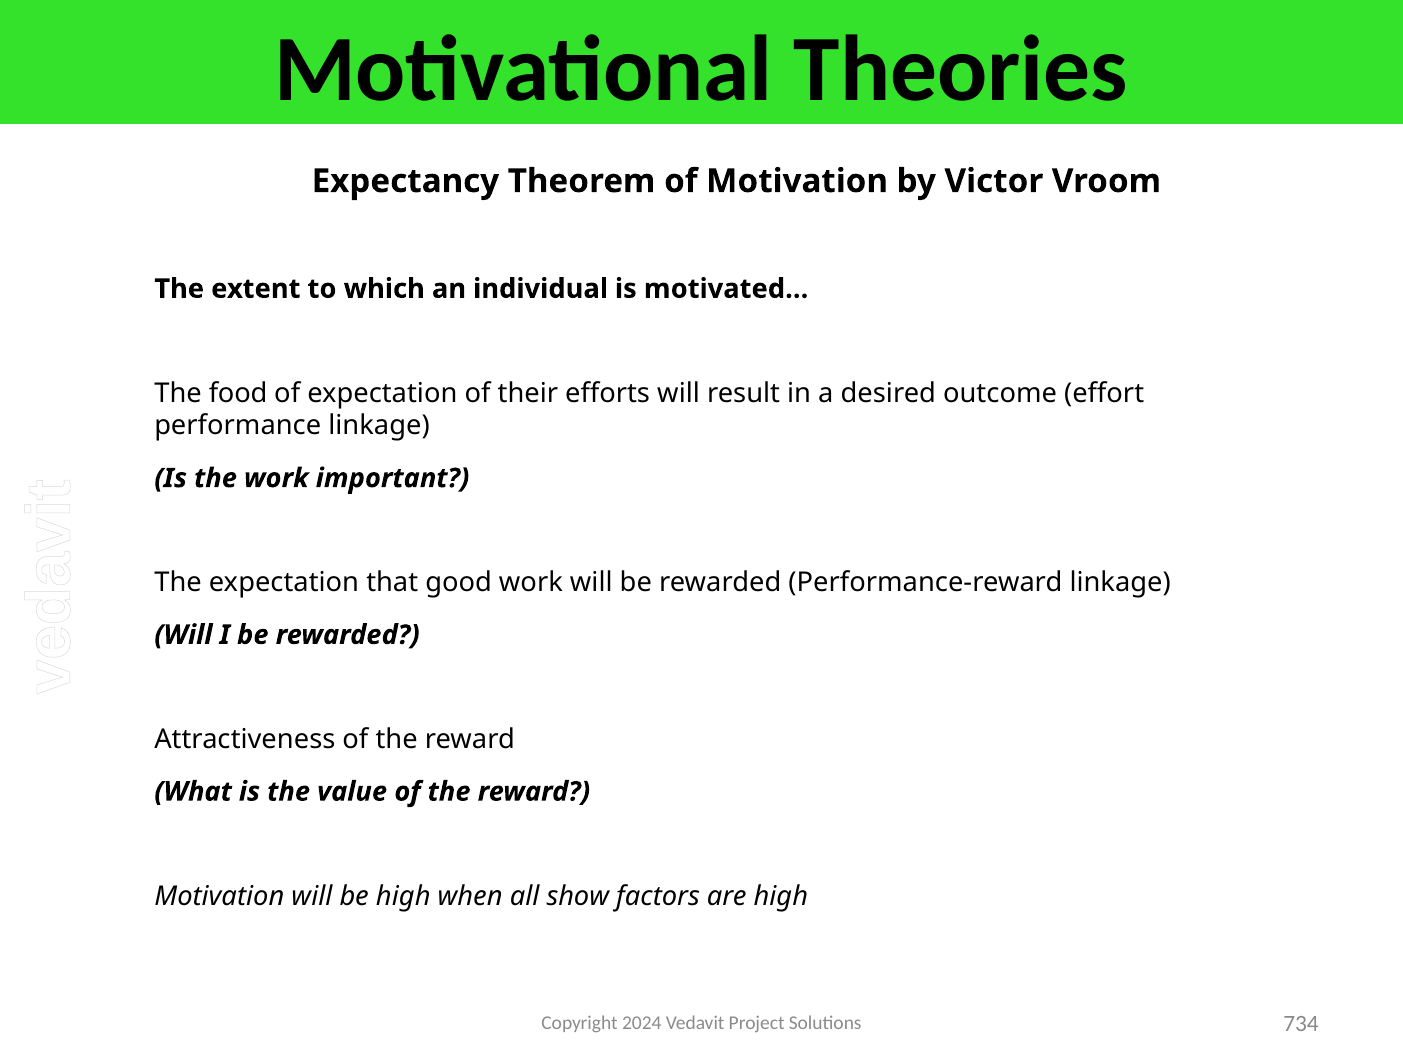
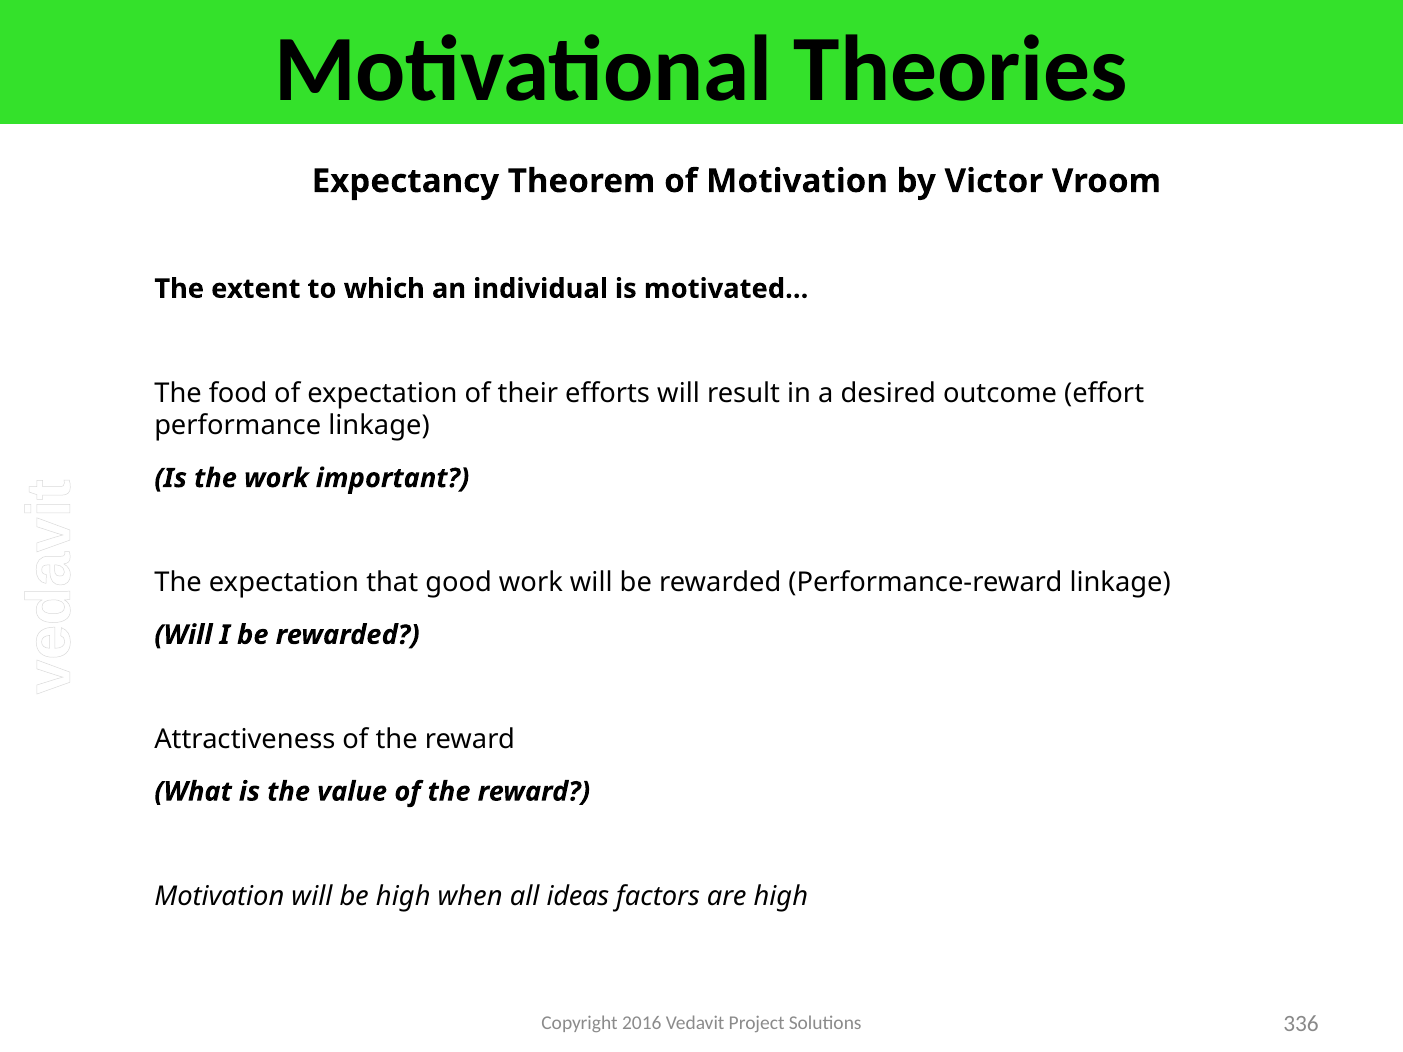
show: show -> ideas (578, 896)
2024: 2024 -> 2016 (642, 1024)
734: 734 -> 336 (1301, 1024)
